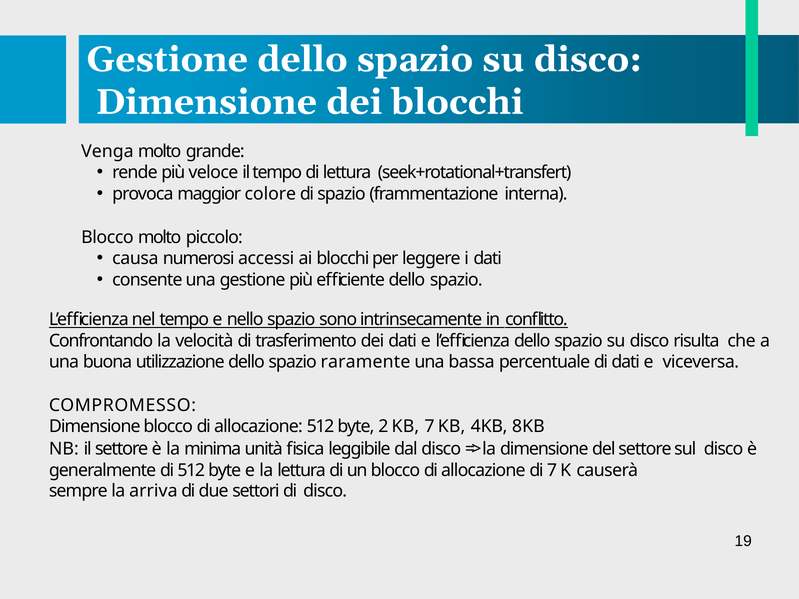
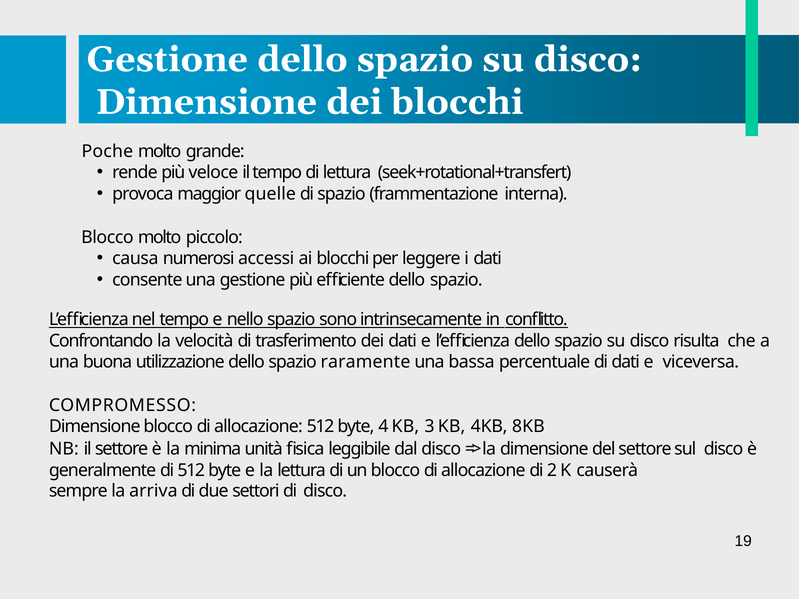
Venga: Venga -> Poche (107, 151)
colore: colore -> quelle (270, 194)
2: 2 -> 4 (383, 427)
KB 7: 7 -> 3 (430, 427)
di 7: 7 -> 2 (552, 470)
